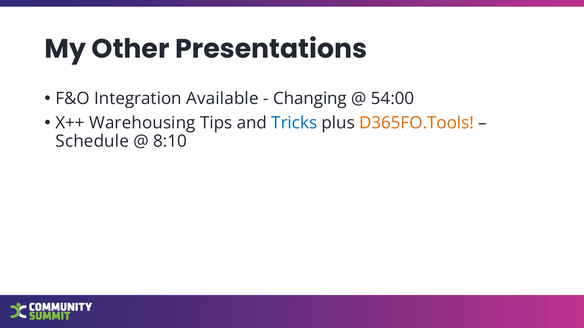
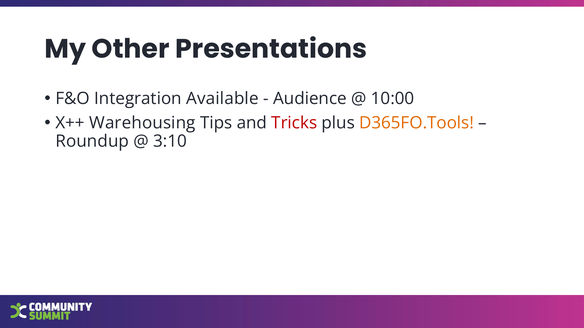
Changing: Changing -> Audience (310, 99)
54:00: 54:00 -> 10:00 (393, 99)
Tricks colour: blue -> red (294, 123)
Schedule: Schedule -> Roundup (92, 142)
8:10: 8:10 -> 3:10 (170, 142)
